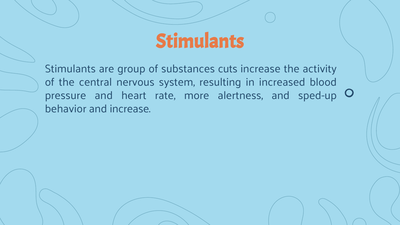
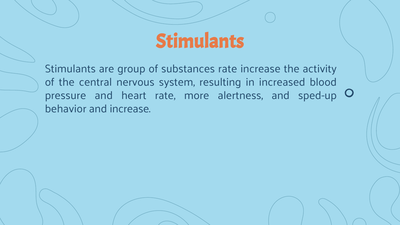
substances cuts: cuts -> rate (228, 69)
